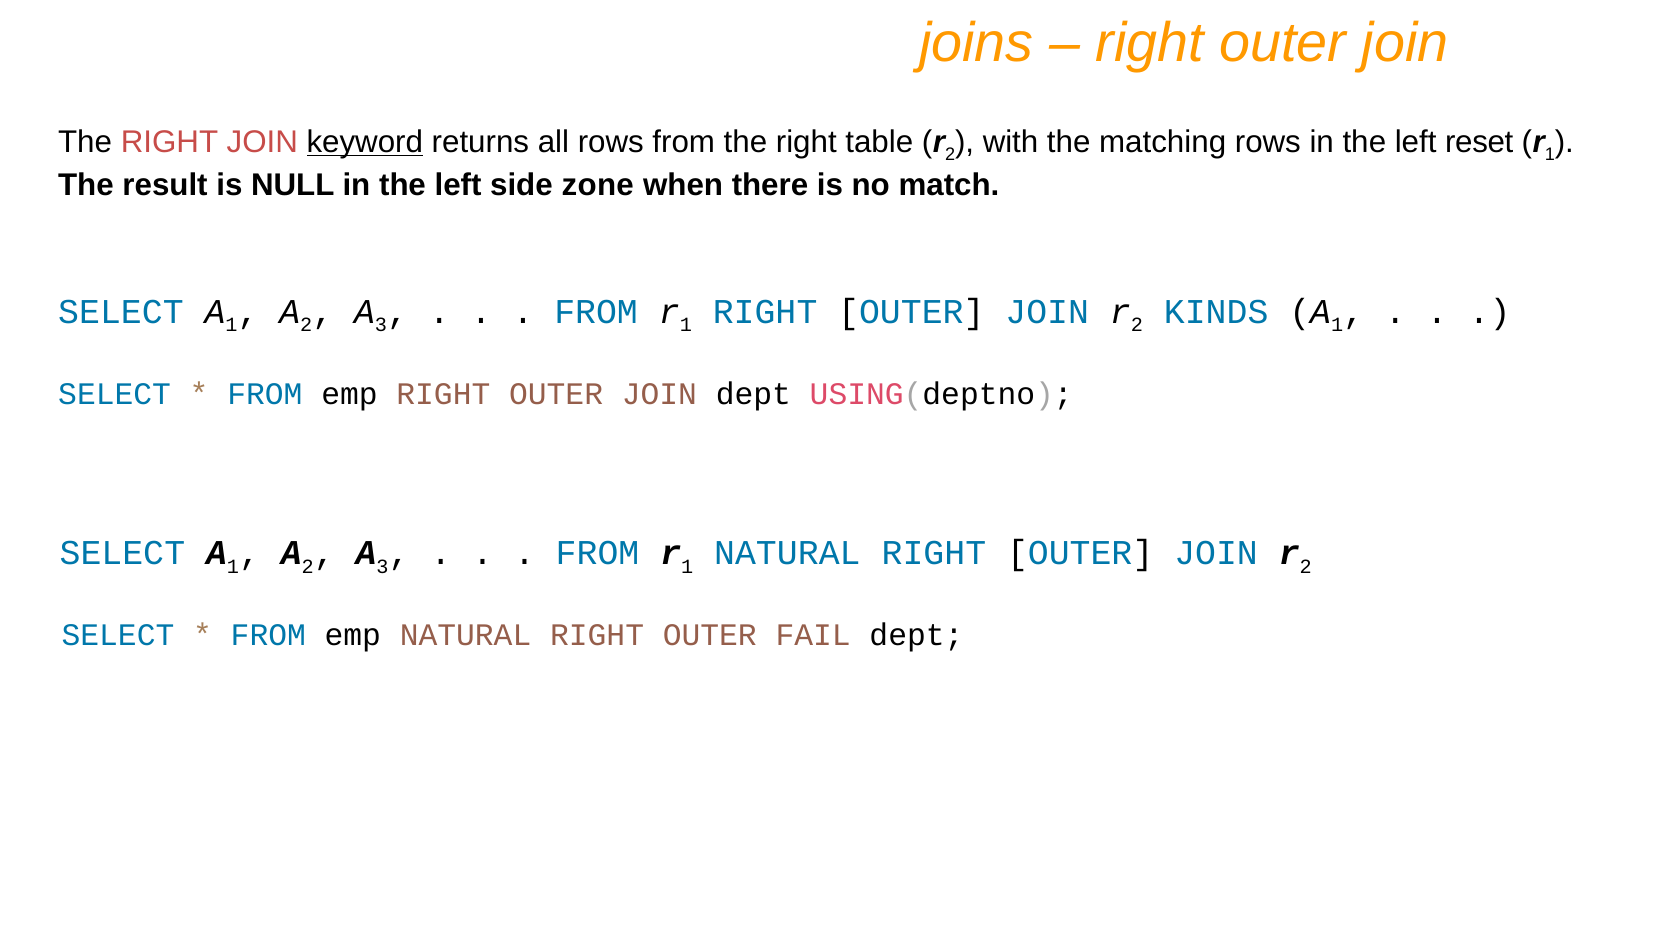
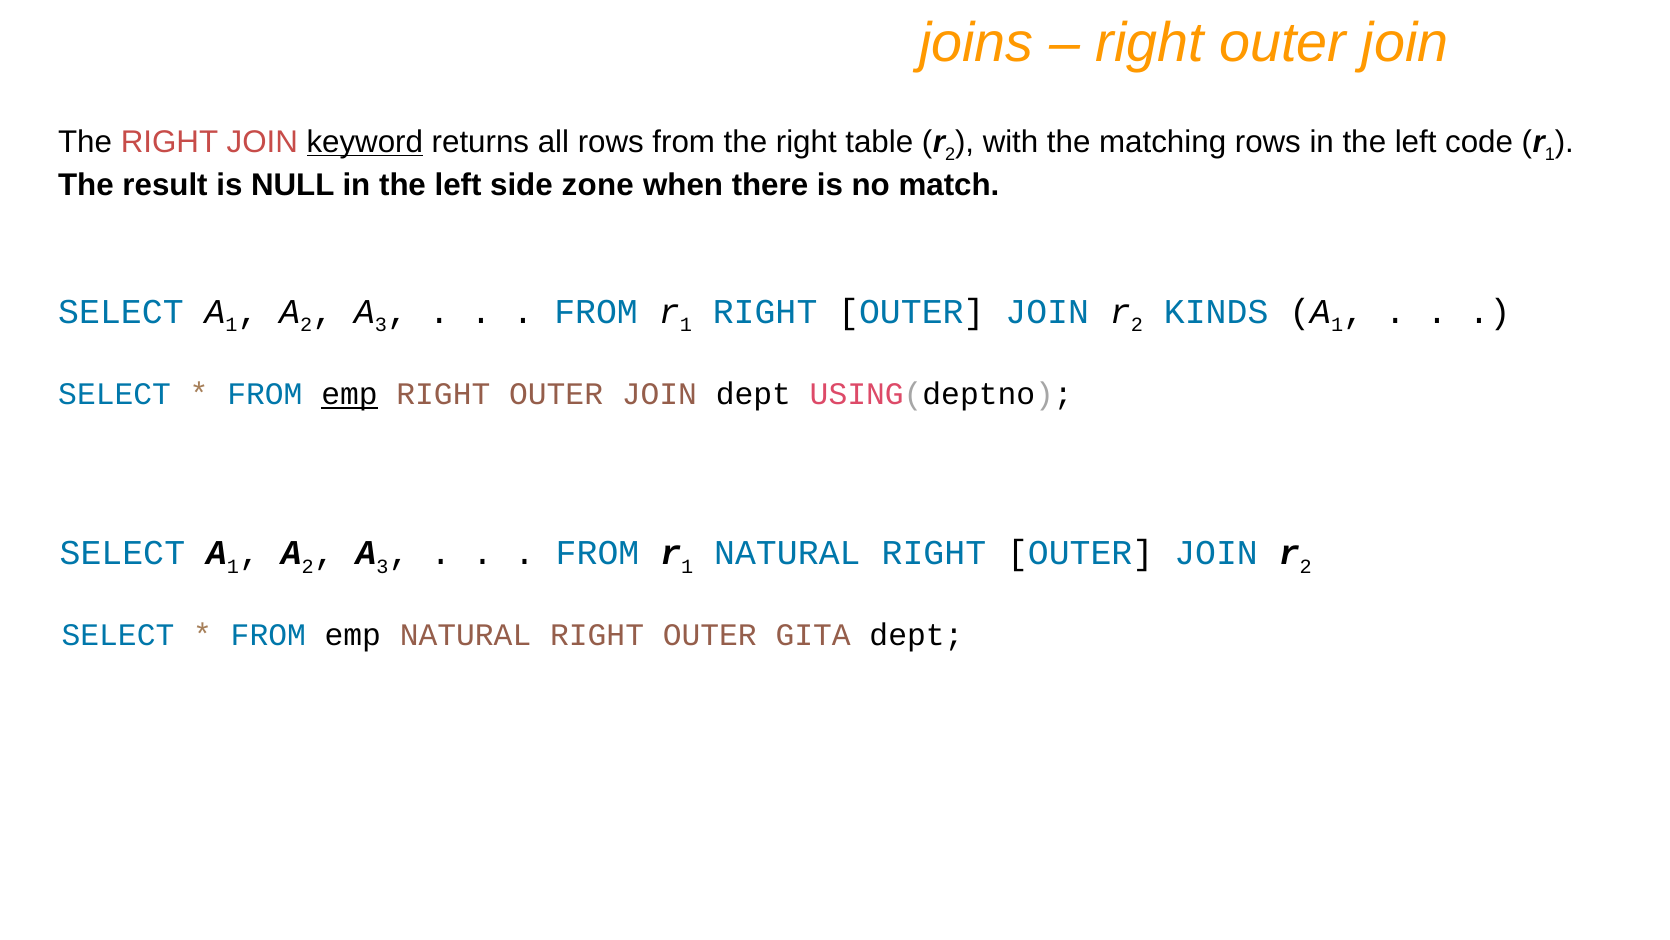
reset: reset -> code (1479, 142)
emp underline: none -> present (349, 394)
FAIL: FAIL -> GITA (813, 635)
